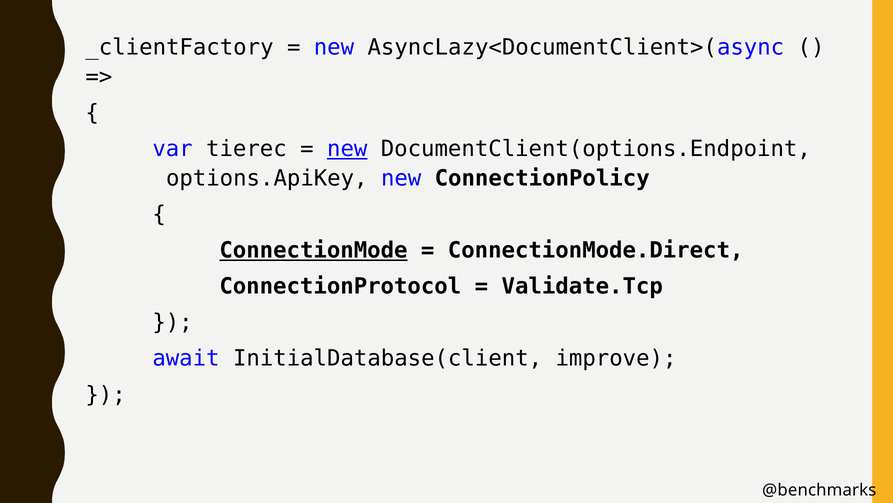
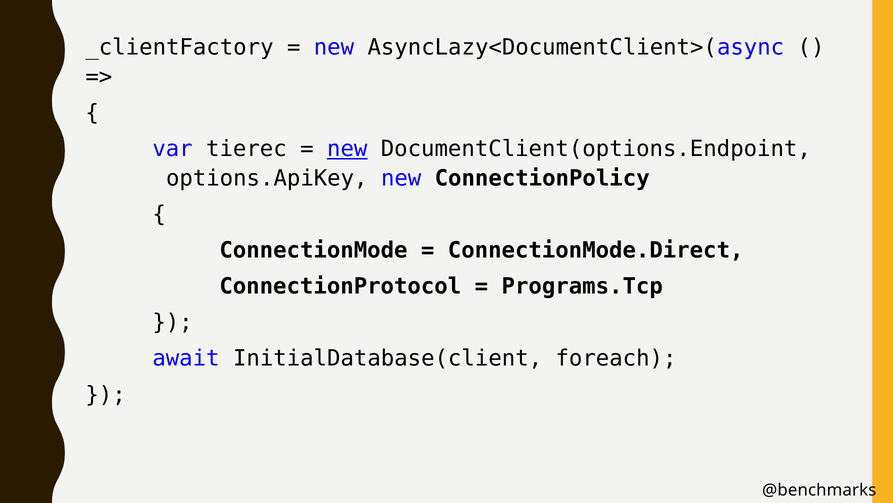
ConnectionMode underline: present -> none (313, 250)
Validate.Tcp: Validate.Tcp -> Programs.Tcp (582, 286)
improve: improve -> foreach (616, 358)
